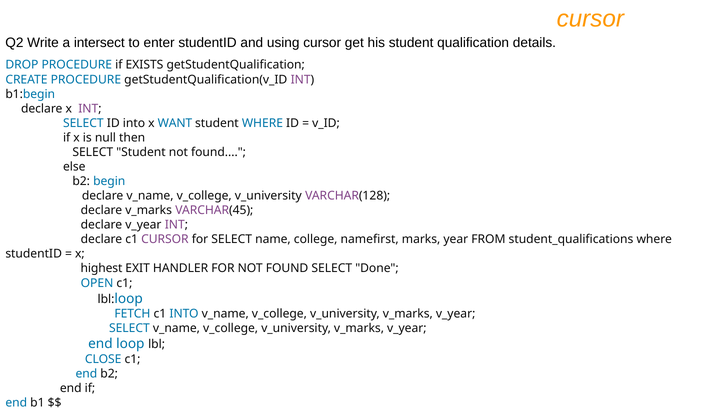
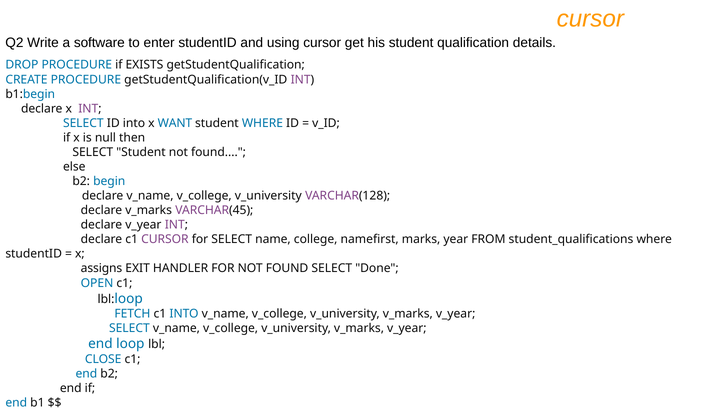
intersect: intersect -> software (99, 43)
highest: highest -> assigns (101, 268)
